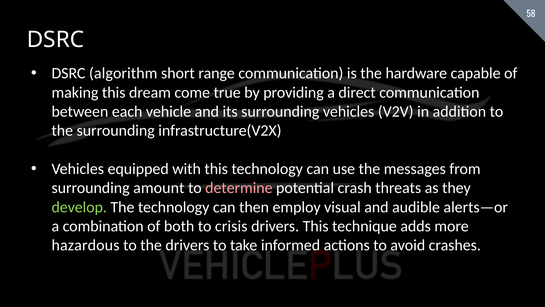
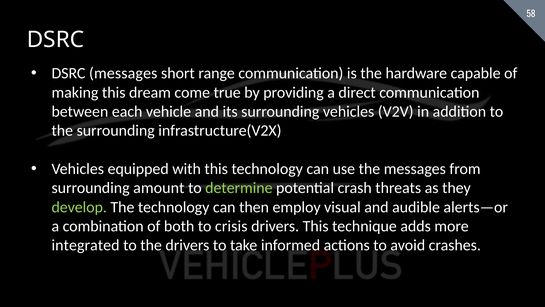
DSRC algorithm: algorithm -> messages (123, 73)
determine colour: pink -> light green (239, 188)
hazardous: hazardous -> integrated (86, 245)
